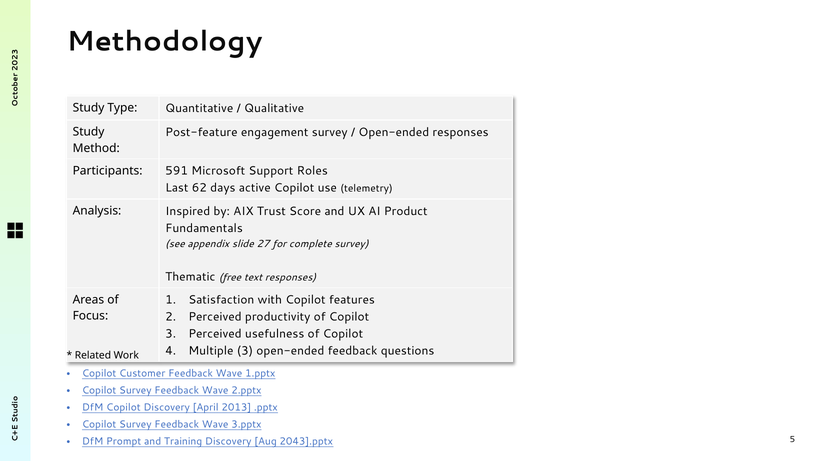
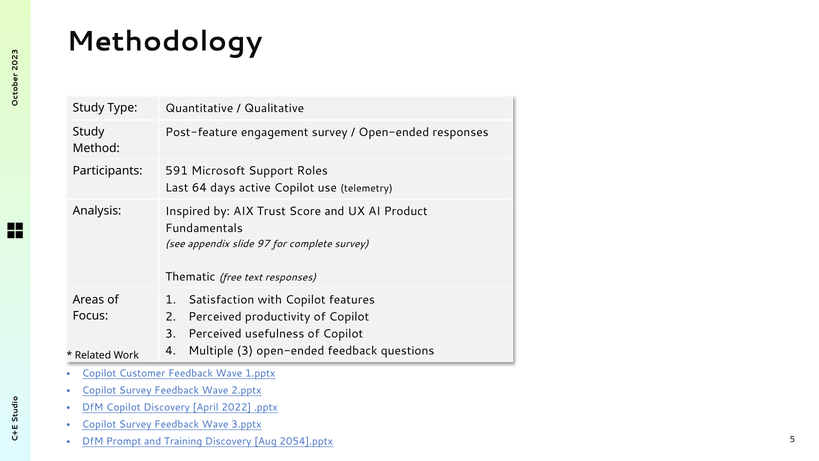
62: 62 -> 64 (199, 188)
27: 27 -> 97 (263, 244)
2013: 2013 -> 2022 (236, 407)
2043].pptx: 2043].pptx -> 2054].pptx (306, 441)
